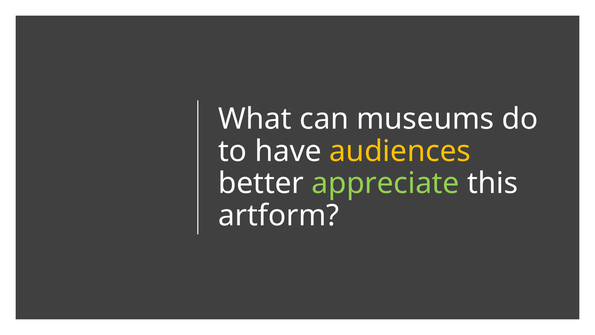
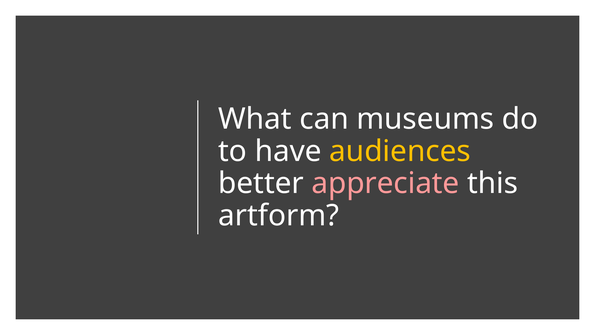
appreciate colour: light green -> pink (385, 183)
